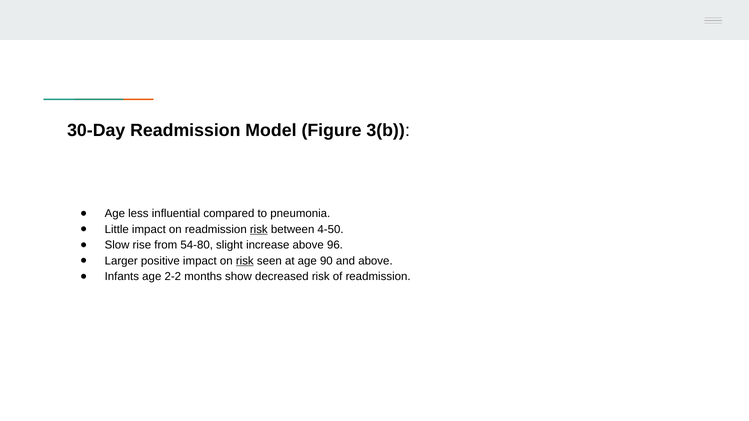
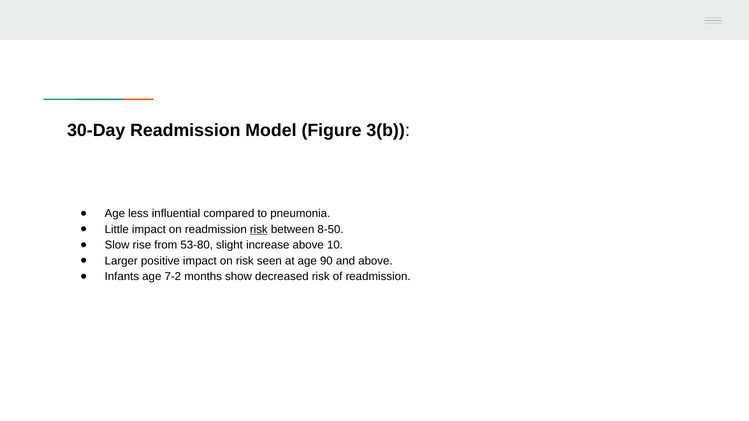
4-50: 4-50 -> 8-50 (331, 229)
54-80: 54-80 -> 53-80 (197, 245)
96: 96 -> 10 (335, 245)
risk underline: present -> none (245, 261)
2-2: 2-2 -> 7-2 (173, 277)
